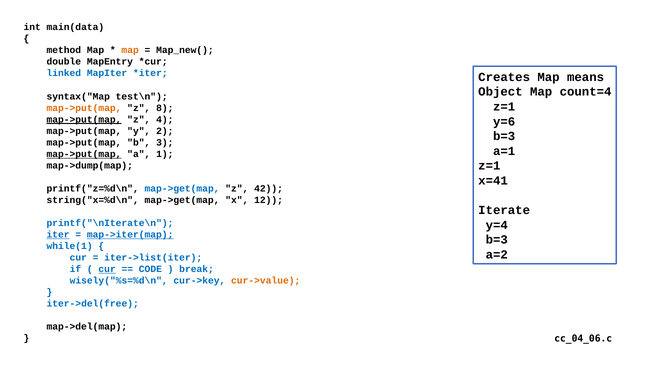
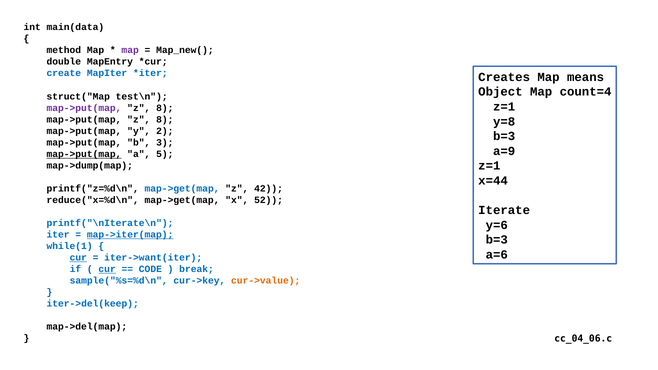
map colour: orange -> purple (130, 50)
linked: linked -> create (64, 73)
syntax("Map: syntax("Map -> struct("Map (78, 96)
map->put(map colour: orange -> purple (84, 108)
map->put(map underline: present -> none (84, 119)
4: 4 -> 8 (165, 119)
y=6: y=6 -> y=8 (504, 122)
a=1: a=1 -> a=9 (504, 151)
1: 1 -> 5 (165, 154)
x=41: x=41 -> x=44 (493, 181)
string("x=%d\n: string("x=%d\n -> reduce("x=%d\n (93, 200)
12: 12 -> 52 (269, 200)
y=4: y=4 -> y=6 (497, 225)
iter underline: present -> none (58, 235)
a=2: a=2 -> a=6 (497, 255)
cur underline: none -> present (78, 258)
iter->list(iter: iter->list(iter -> iter->want(iter (153, 258)
wisely("%s=%d\n: wisely("%s=%d\n -> sample("%s=%d\n (119, 281)
iter->del(free: iter->del(free -> iter->del(keep (93, 304)
